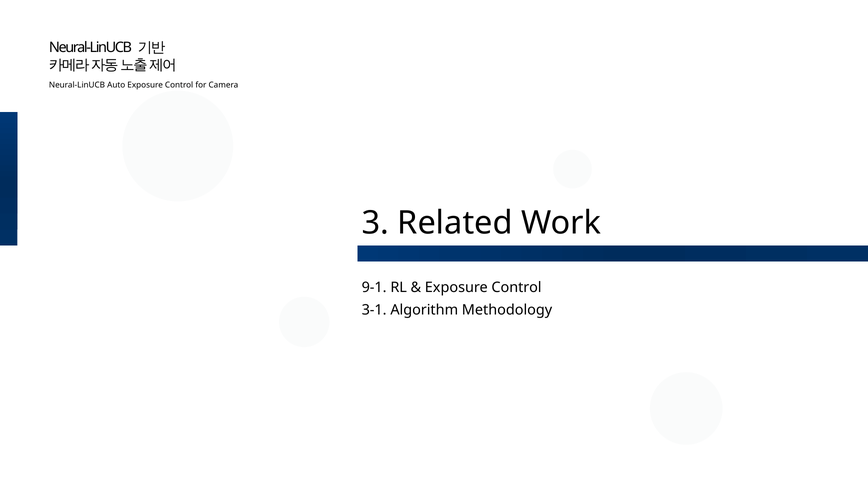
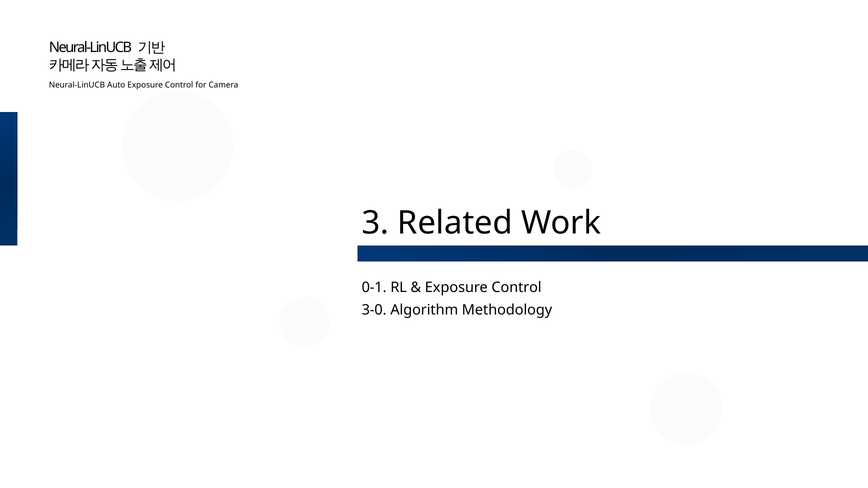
9-1: 9-1 -> 0-1 (374, 288)
3-1: 3-1 -> 3-0 (374, 310)
